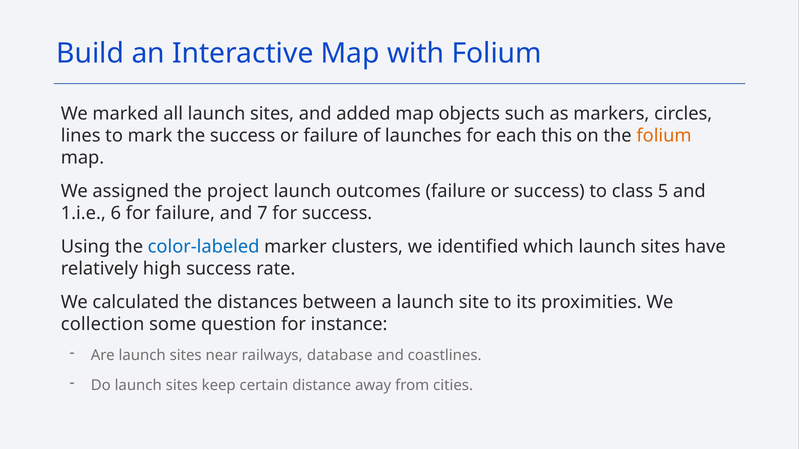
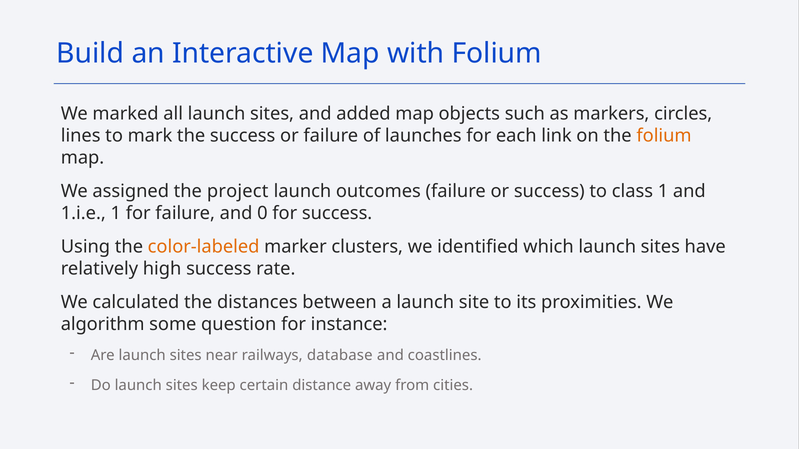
this: this -> link (557, 136)
class 5: 5 -> 1 (663, 191)
1.i.e 6: 6 -> 1 (116, 213)
7: 7 -> 0 (262, 213)
color-labeled colour: blue -> orange (204, 247)
collection: collection -> algorithm (103, 324)
